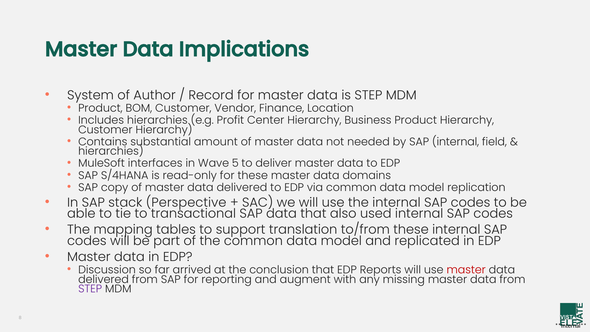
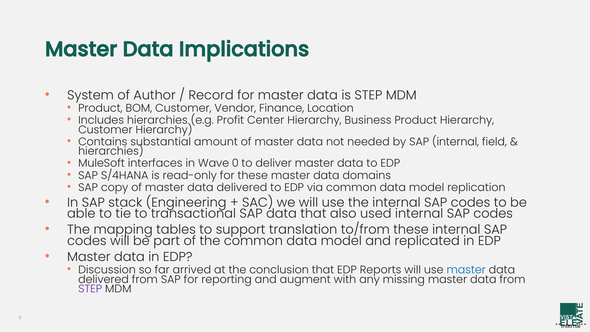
5: 5 -> 0 (235, 163)
Perspective: Perspective -> Engineering (186, 202)
master colour: red -> blue (466, 270)
